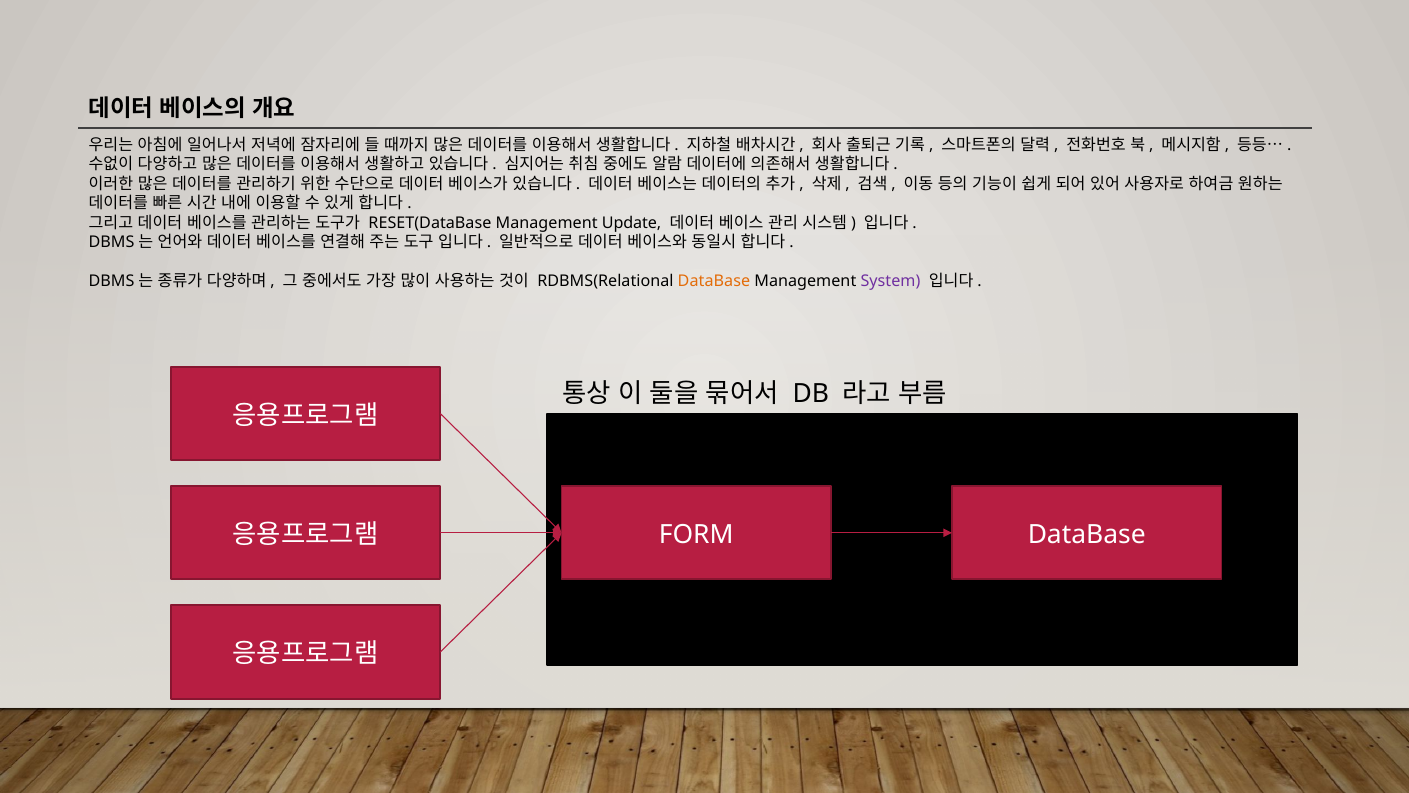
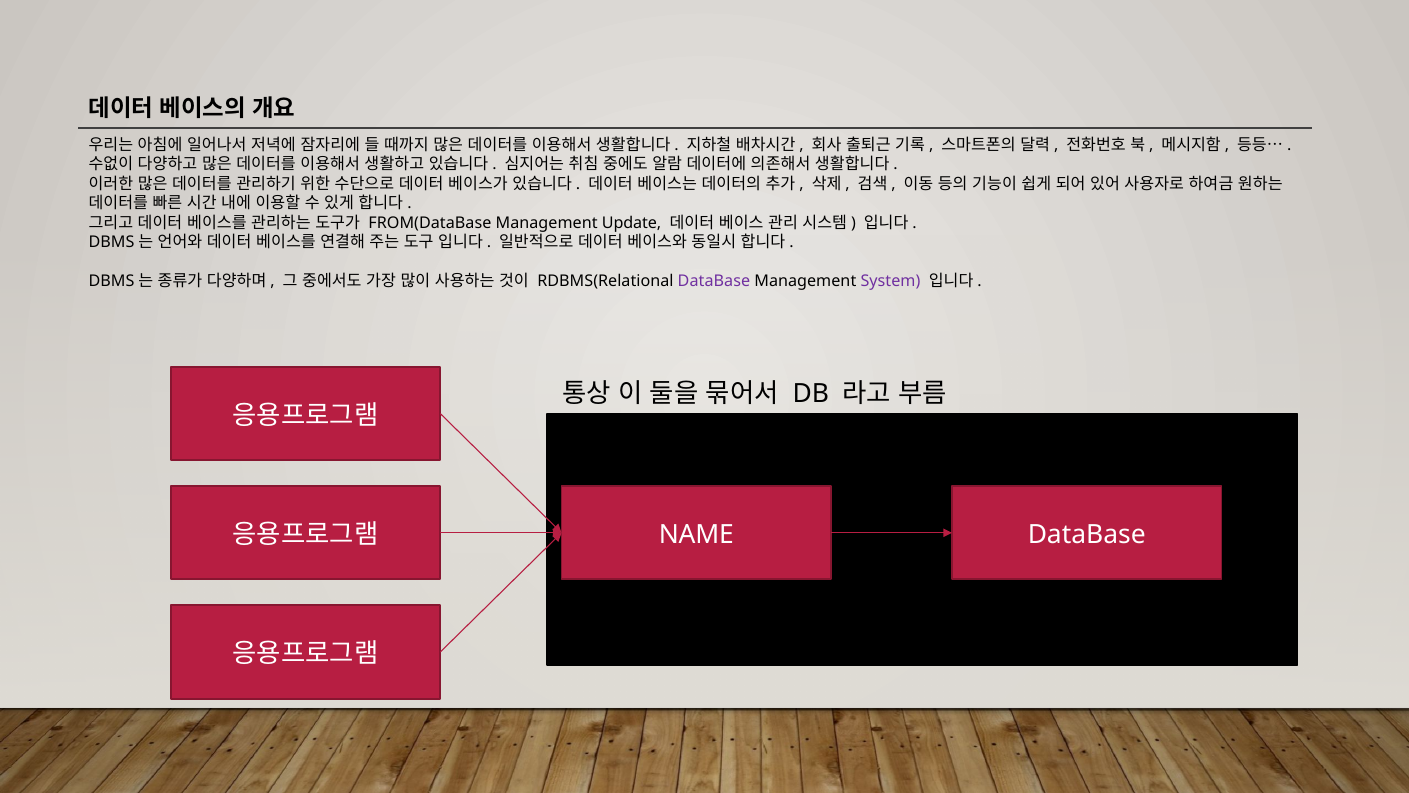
RESET(DataBase: RESET(DataBase -> FROM(DataBase (430, 223)
DataBase colour: orange -> purple (714, 281)
FORM: FORM -> NAME (696, 534)
